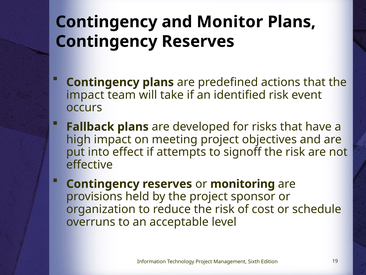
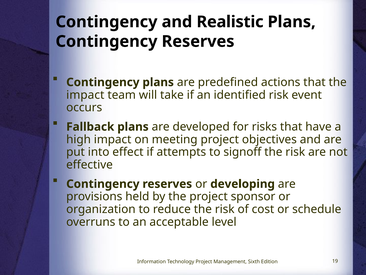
Monitor: Monitor -> Realistic (230, 22)
monitoring: monitoring -> developing (243, 184)
